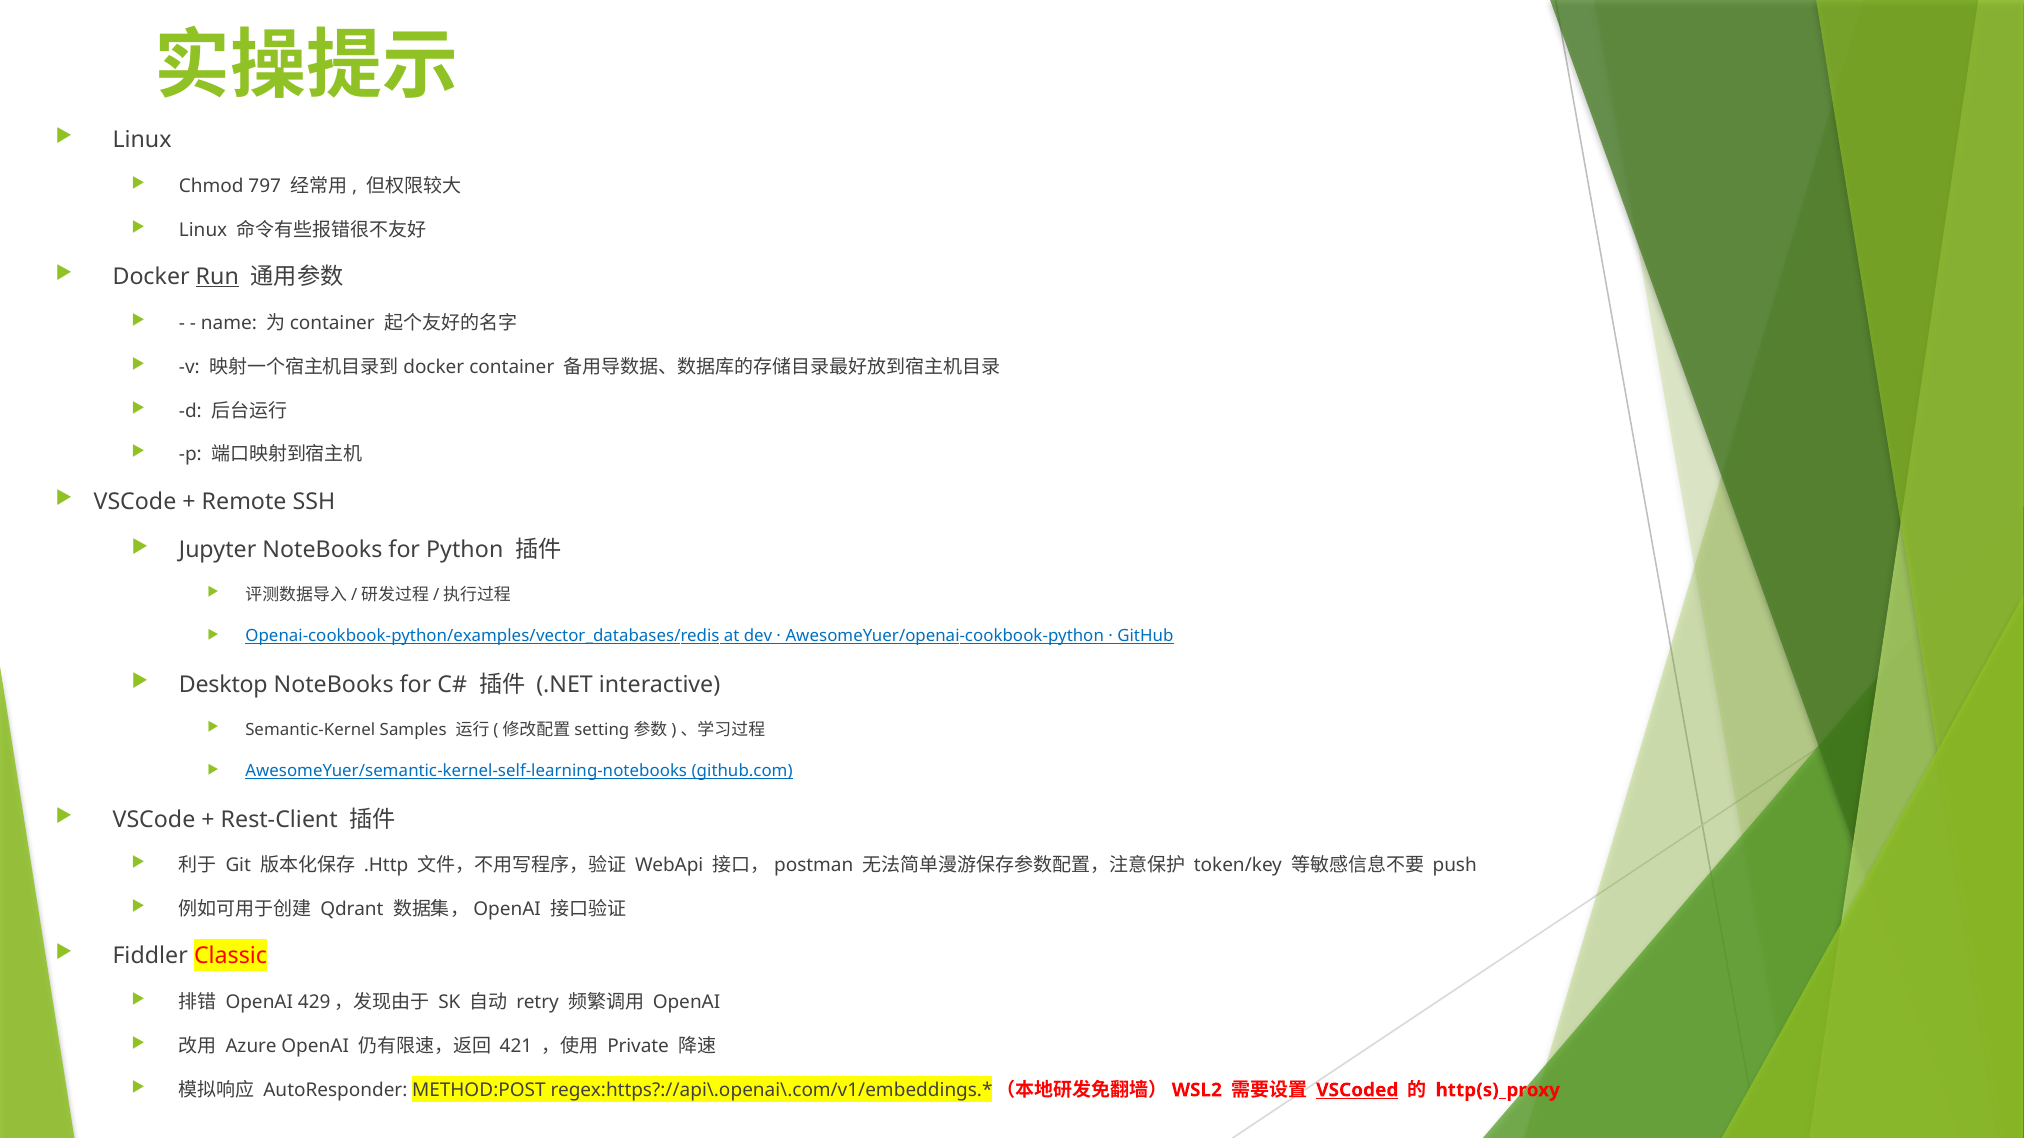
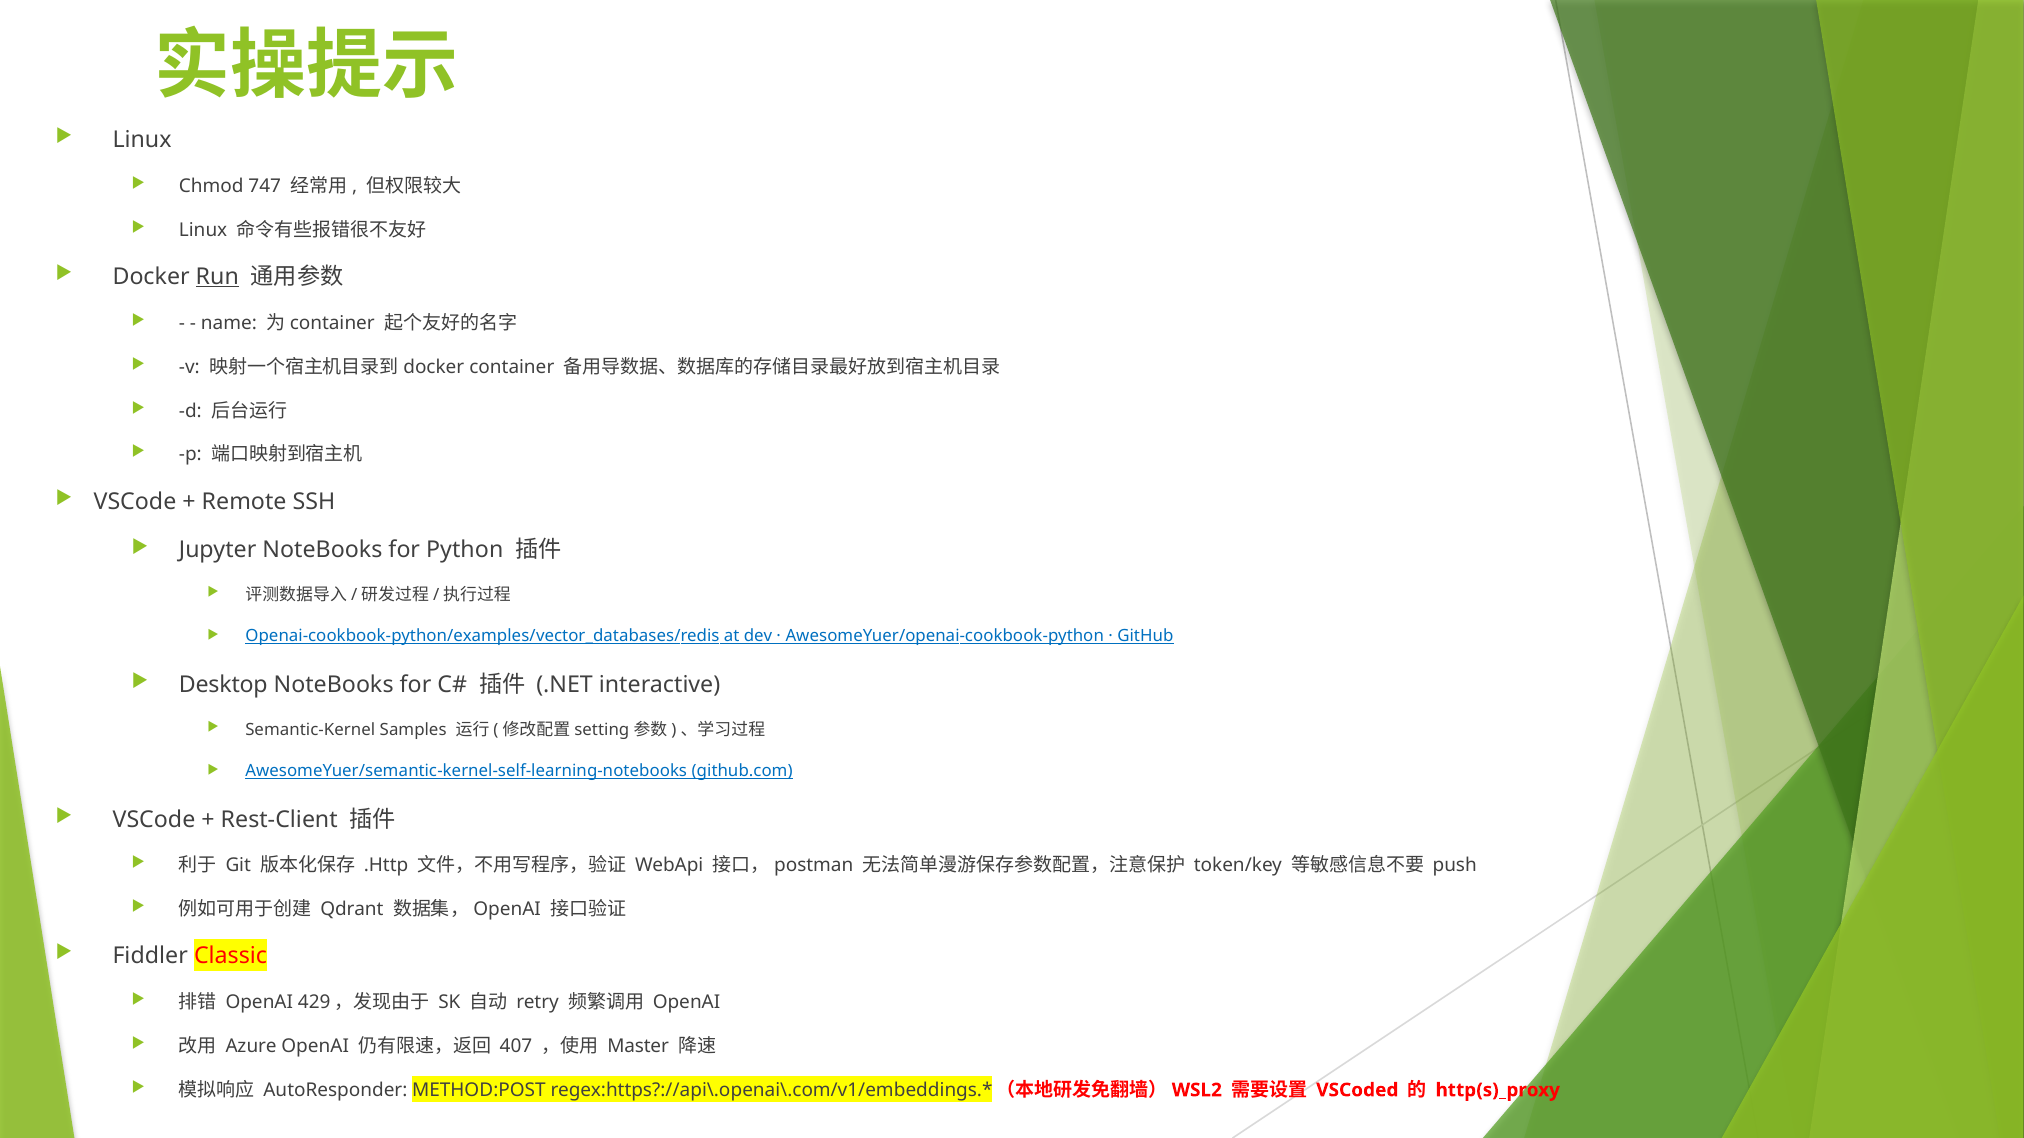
797: 797 -> 747 (265, 186)
421: 421 -> 407 (516, 1047)
Private: Private -> Master (638, 1047)
VSCoded underline: present -> none (1357, 1091)
